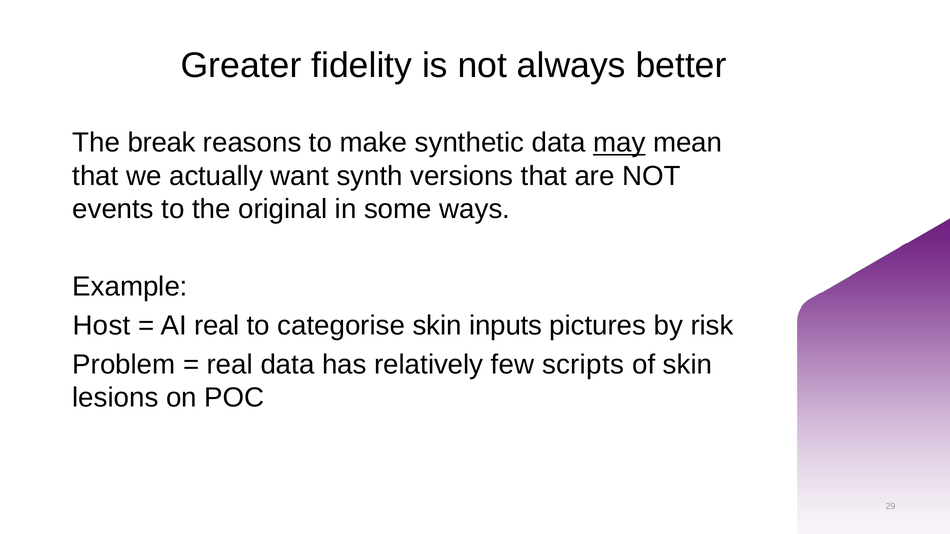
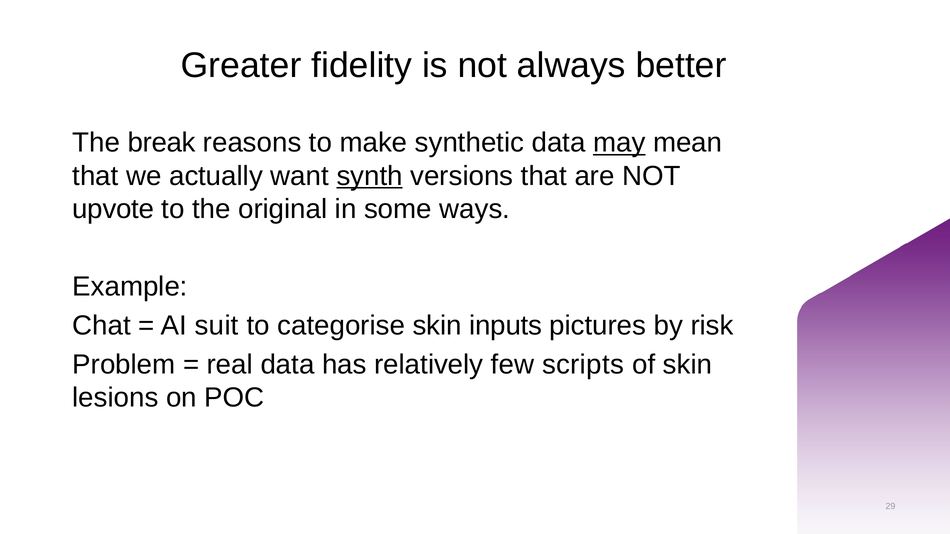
synth underline: none -> present (370, 176)
events: events -> upvote (113, 209)
Host: Host -> Chat (102, 326)
AI real: real -> suit (217, 326)
